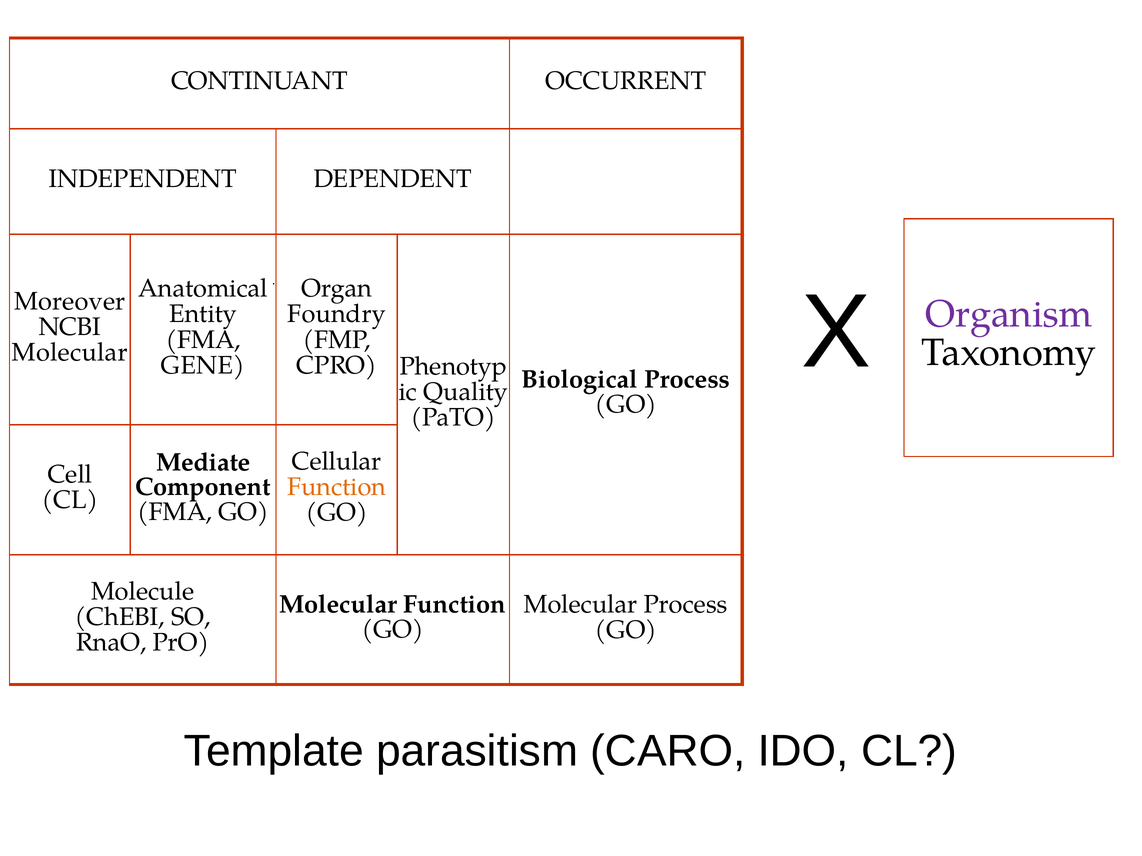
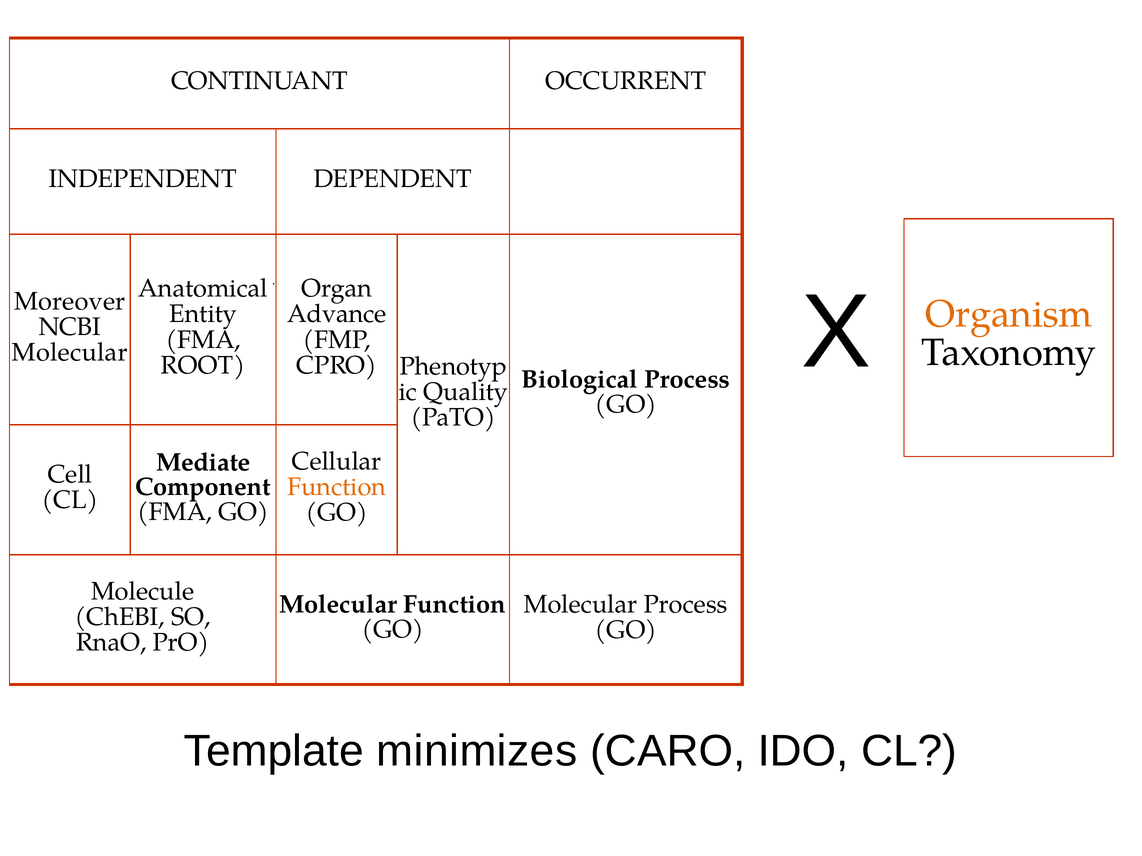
Organism colour: purple -> orange (1009, 315)
Foundry: Foundry -> Advance (337, 314)
GENE: GENE -> ROOT (203, 365)
parasitism: parasitism -> minimizes (477, 751)
